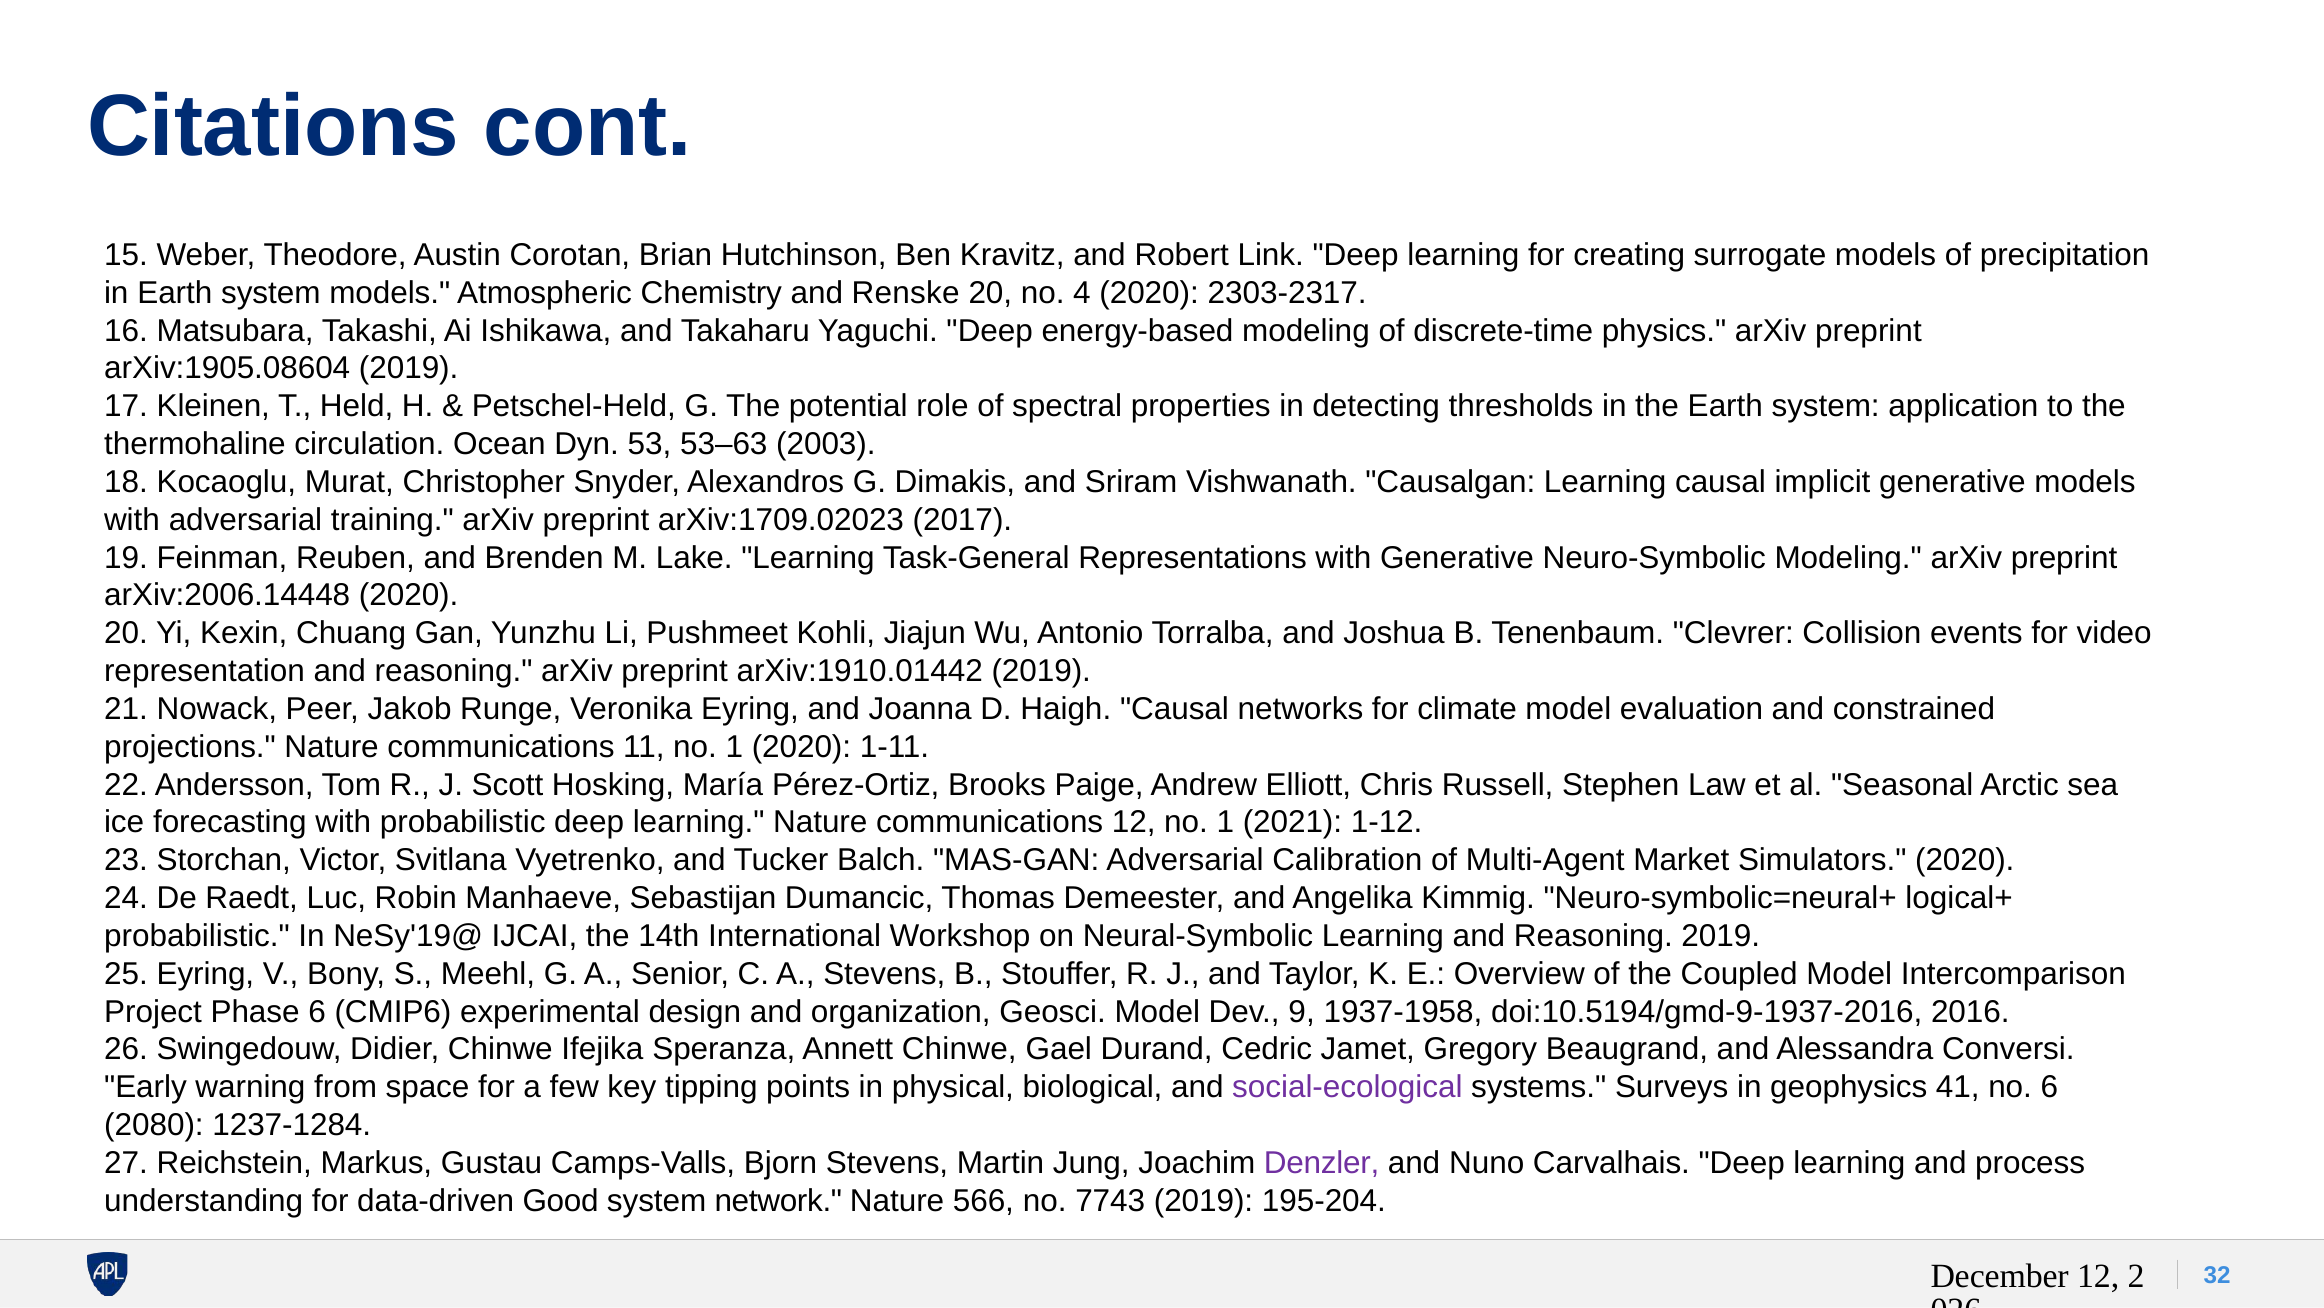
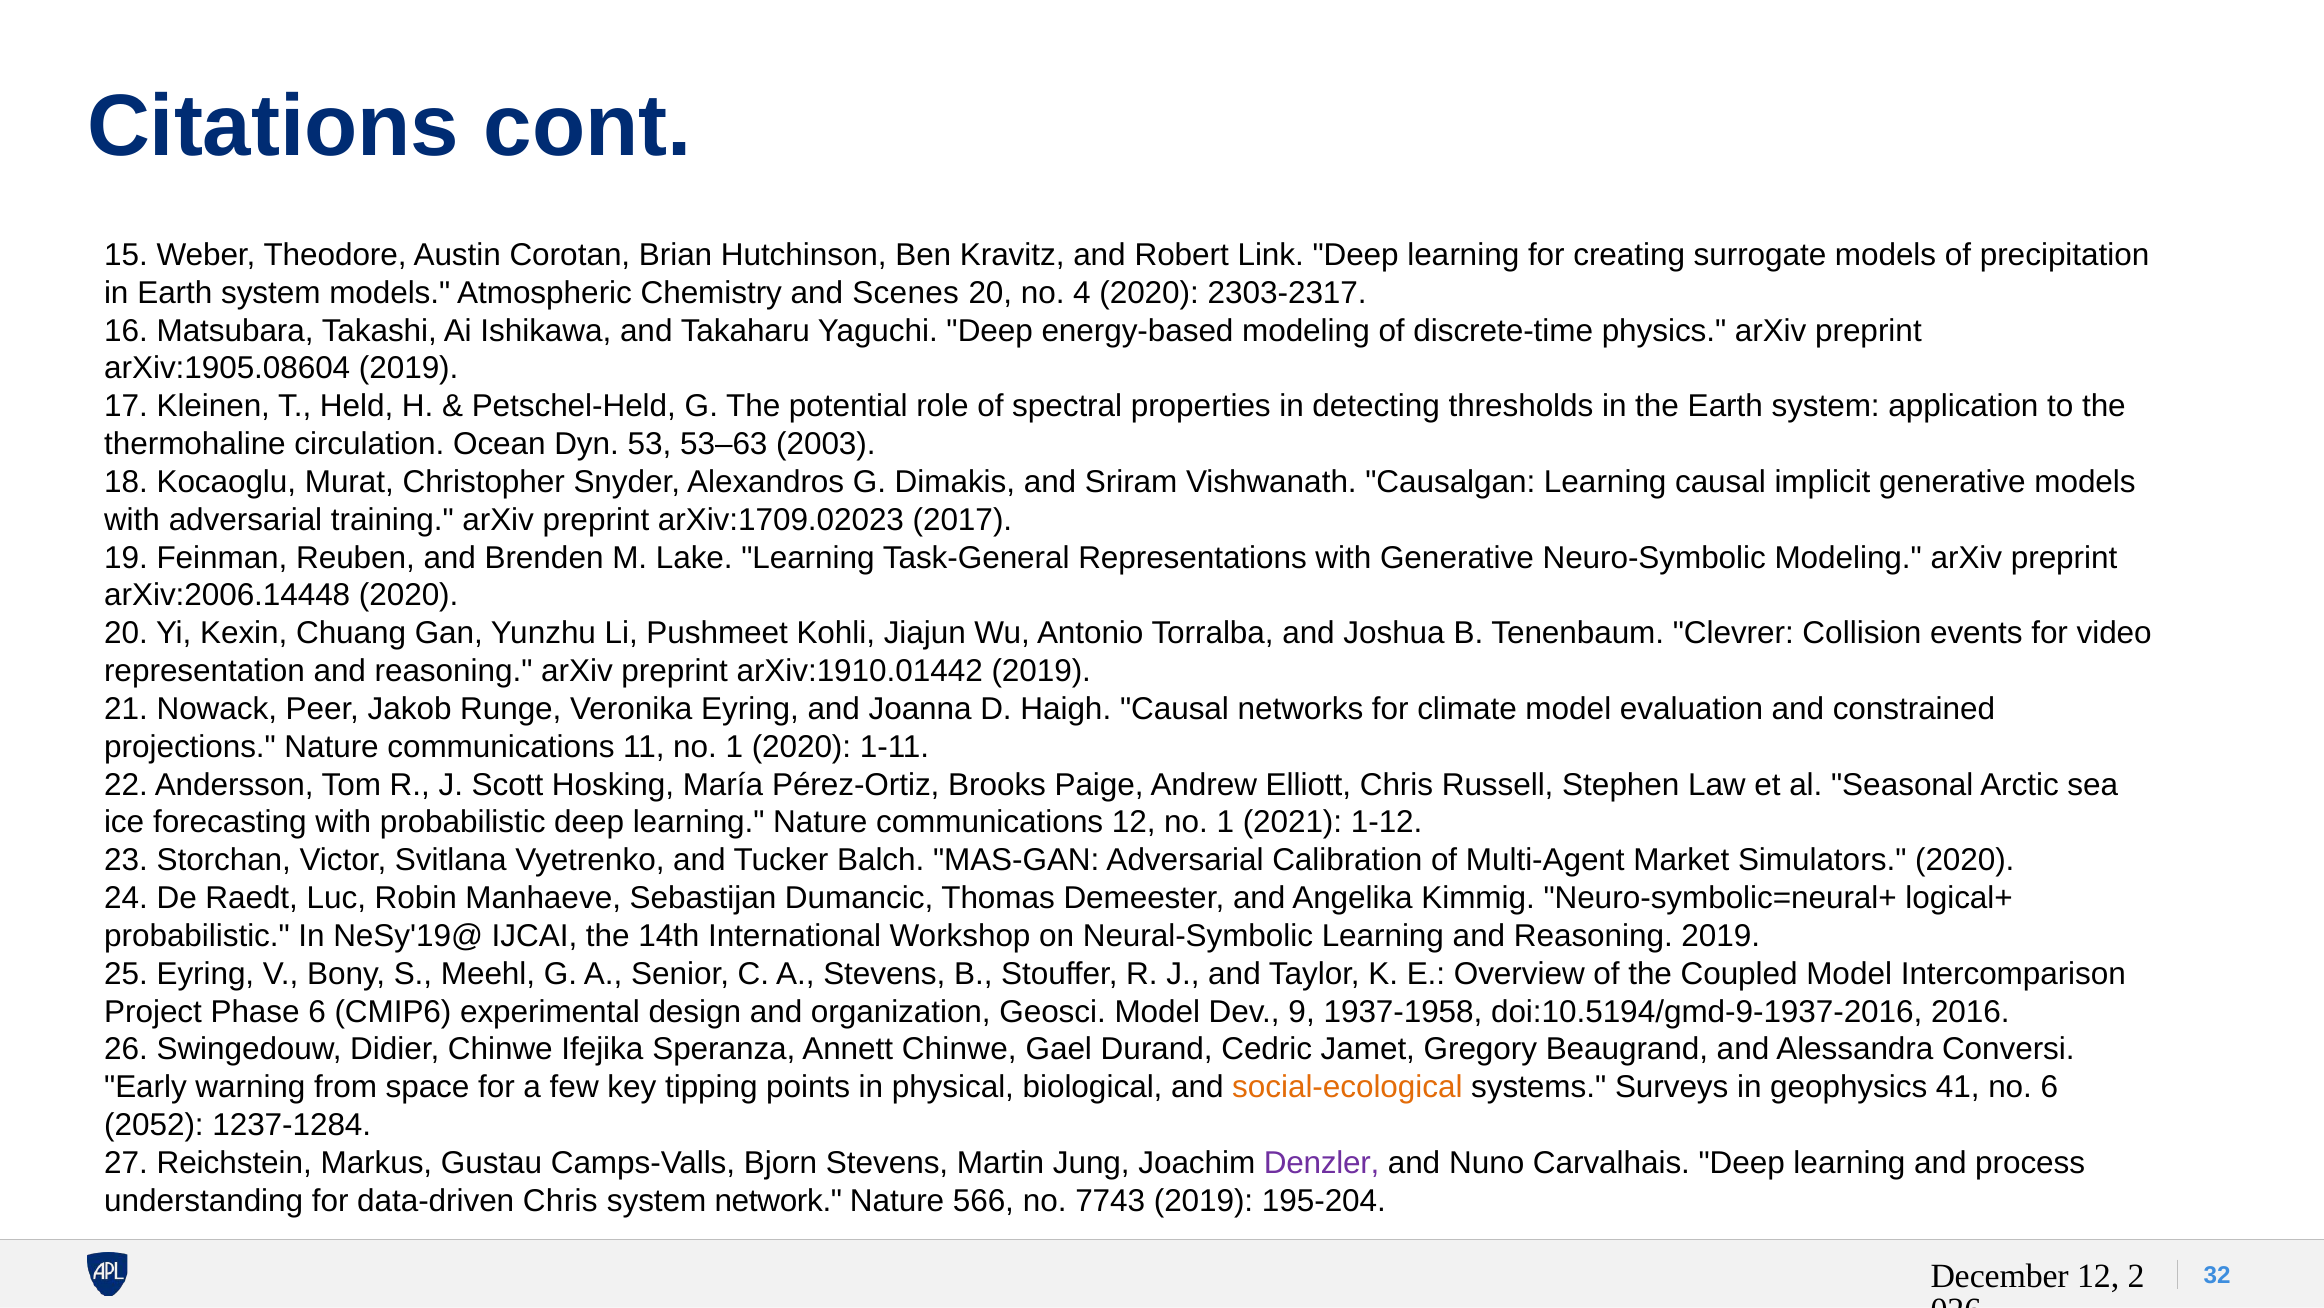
Renske: Renske -> Scenes (906, 293)
social-ecological colour: purple -> orange (1347, 1087)
2080: 2080 -> 2052 (154, 1124)
data-driven Good: Good -> Chris (560, 1200)
